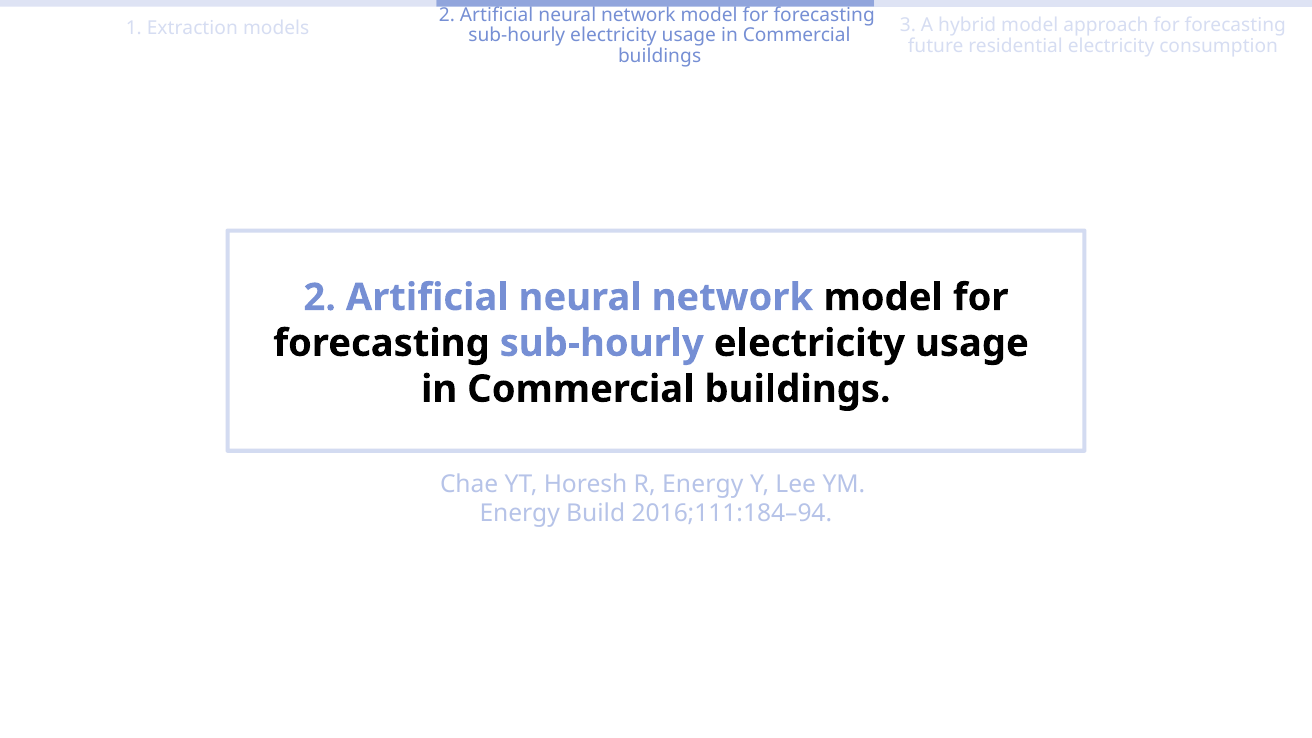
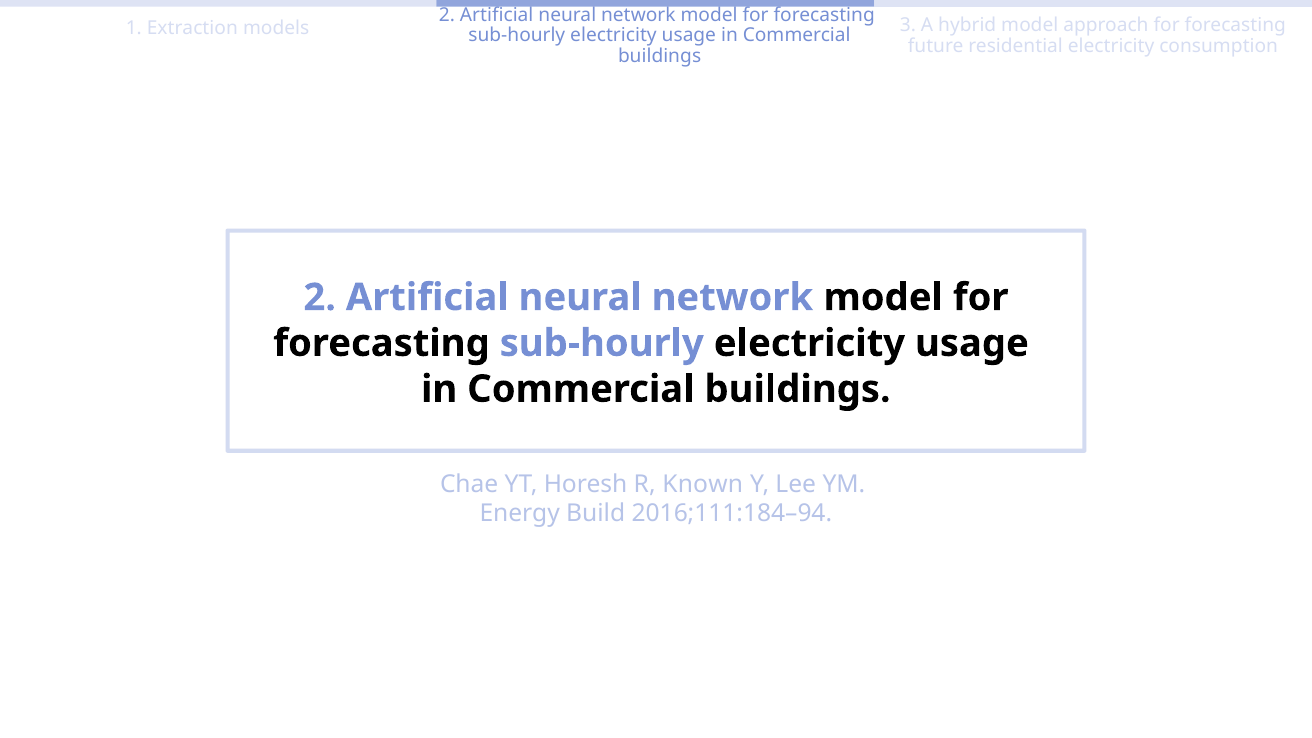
R Energy: Energy -> Known (703, 484)
